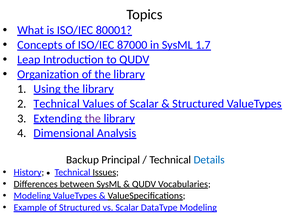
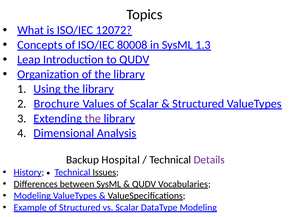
80001: 80001 -> 12072 (114, 30)
87000: 87000 -> 80008 (132, 45)
1.7: 1.7 -> 1.3 (203, 45)
Technical: Technical -> Brochure (57, 104)
Principal: Principal -> Hospital (121, 160)
Details colour: blue -> purple (209, 160)
